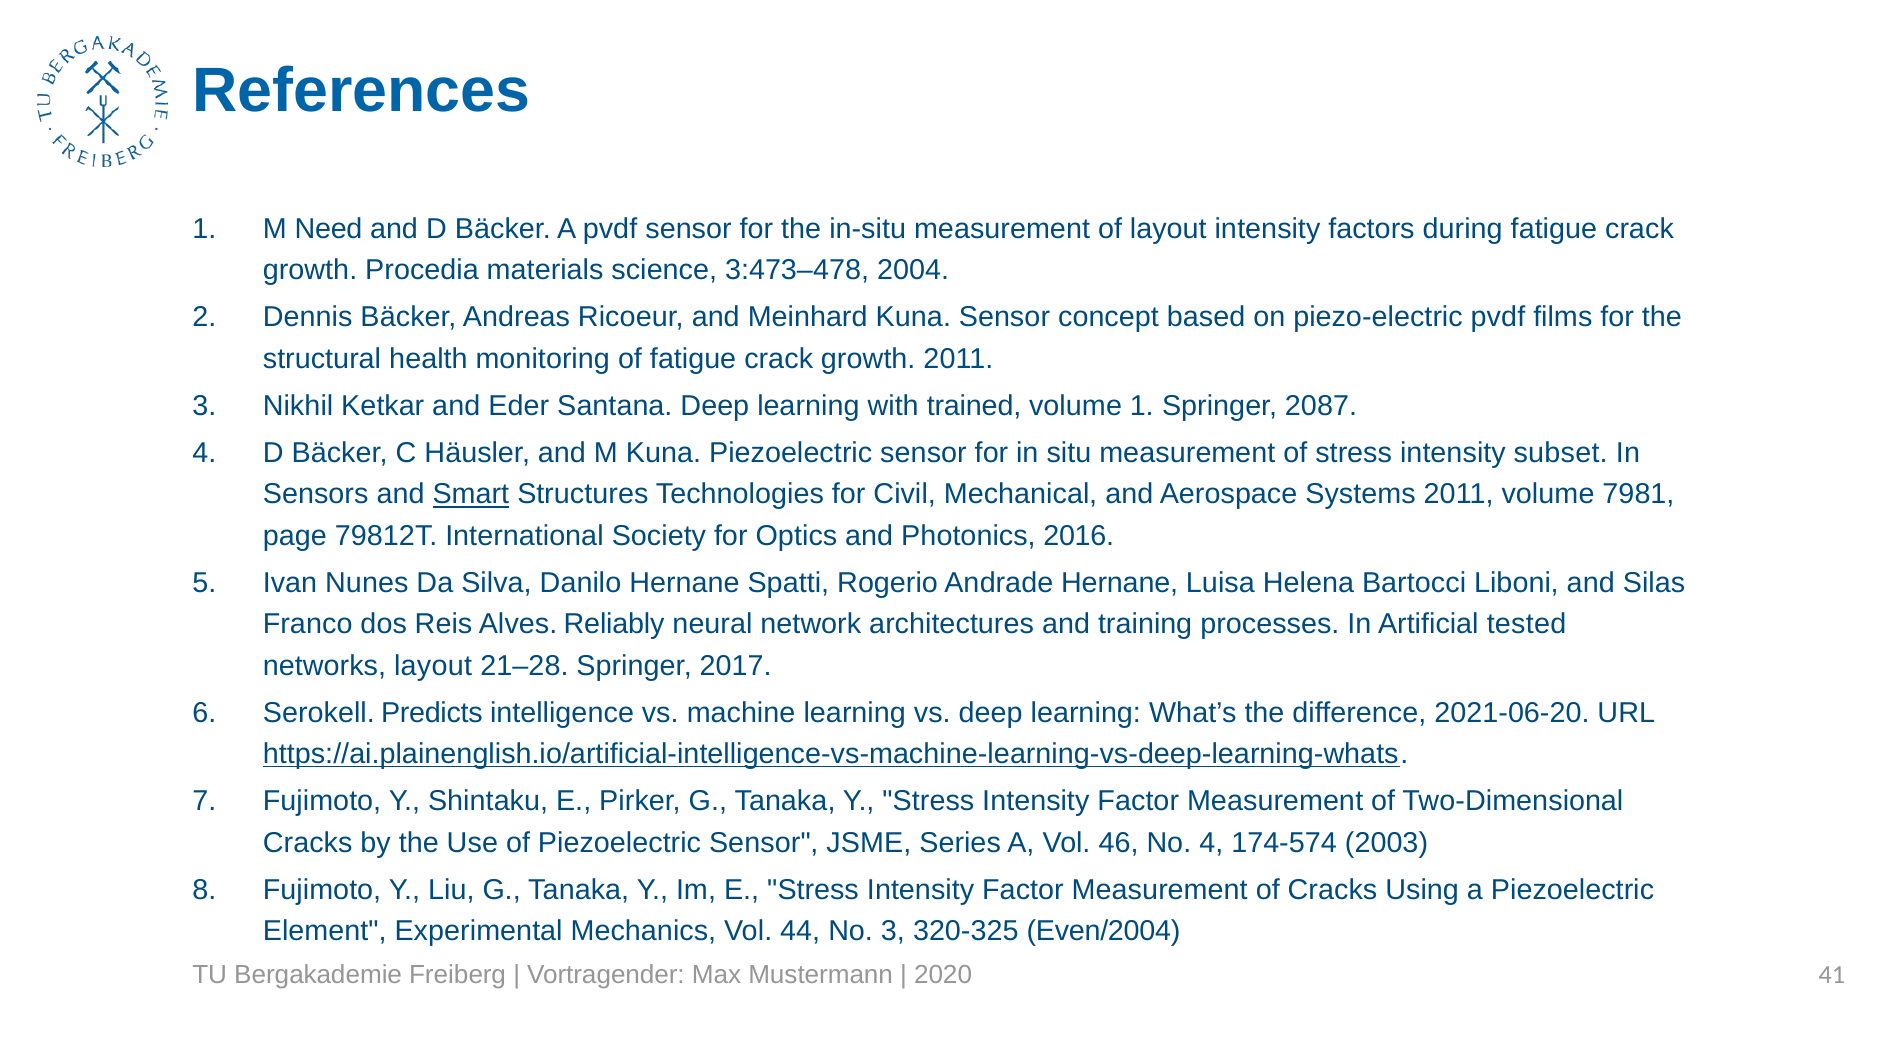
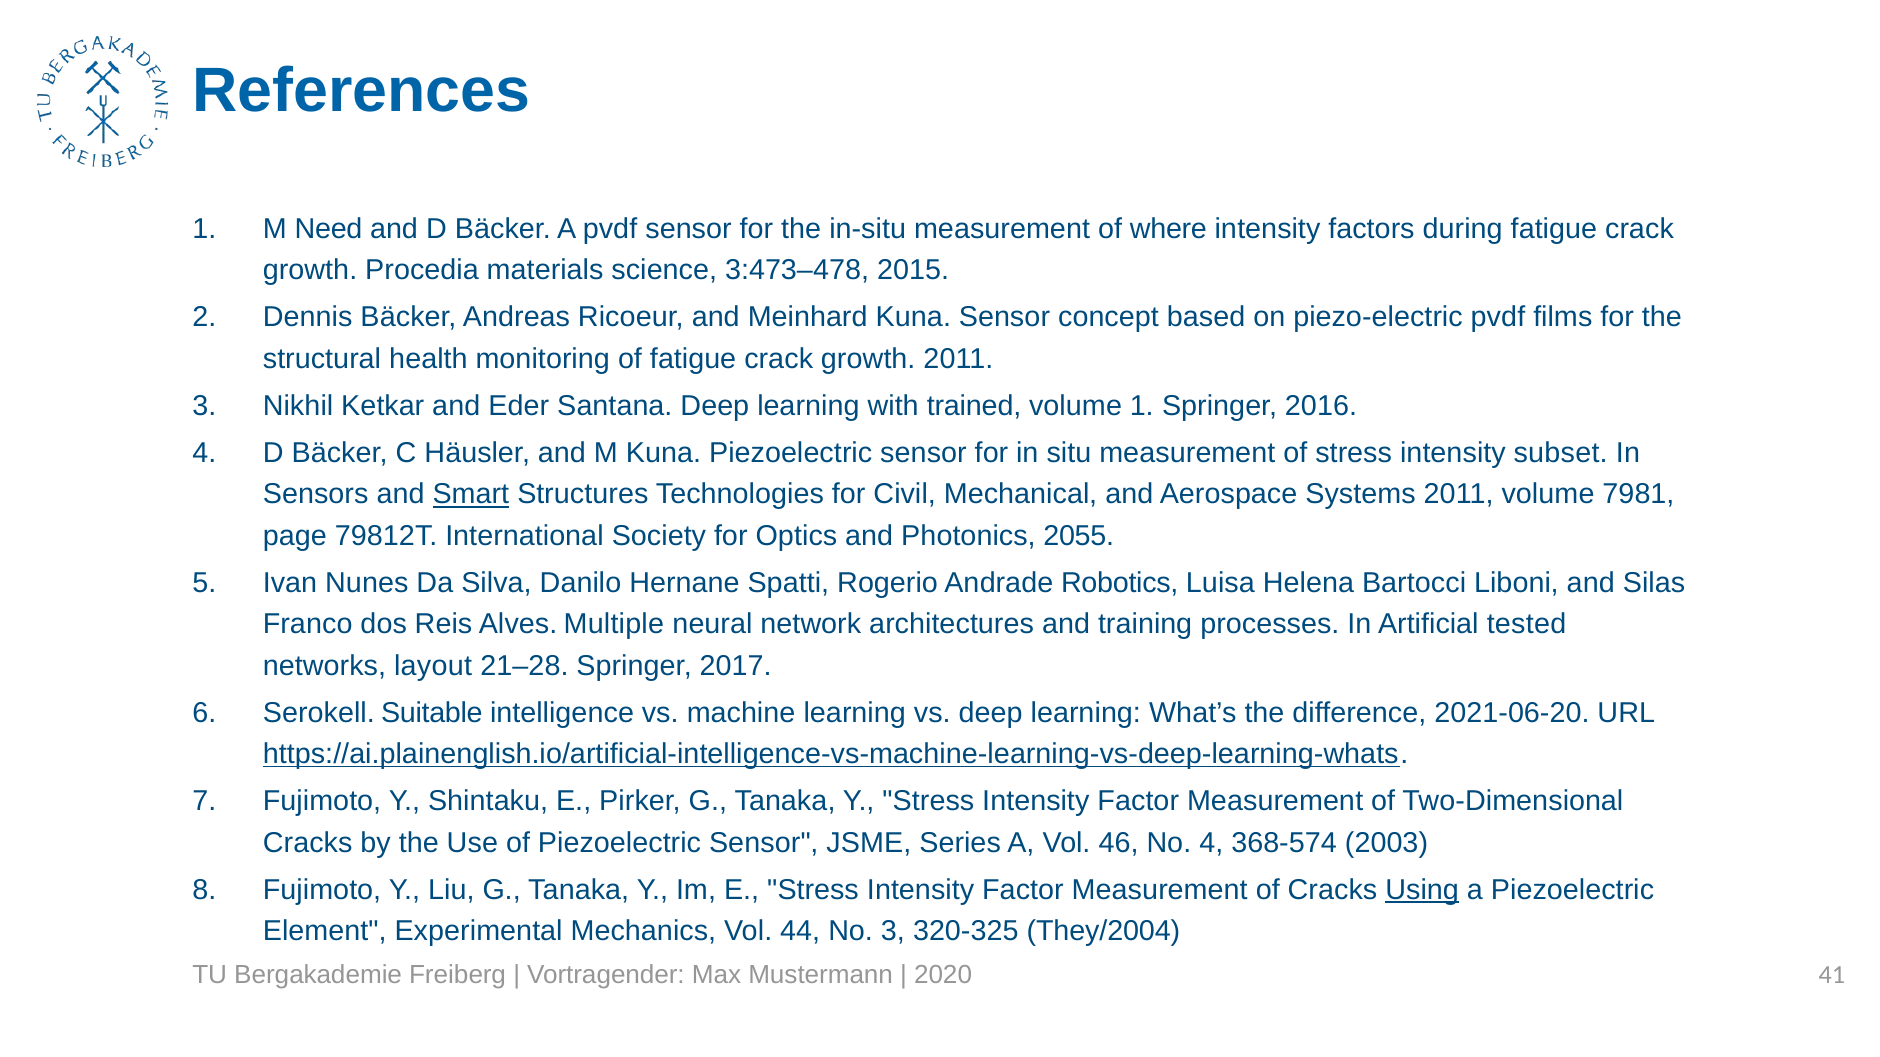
of layout: layout -> where (1168, 229)
2004: 2004 -> 2015 (913, 271)
2087: 2087 -> 2016 (1321, 406)
2016: 2016 -> 2055 (1079, 536)
Andrade Hernane: Hernane -> Robotics (1120, 583)
Reliably: Reliably -> Multiple (614, 625)
Predicts: Predicts -> Suitable (432, 713)
174-574: 174-574 -> 368-574 (1284, 843)
Using underline: none -> present (1422, 890)
Even/2004: Even/2004 -> They/2004 (1103, 932)
